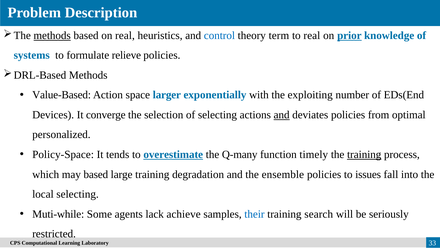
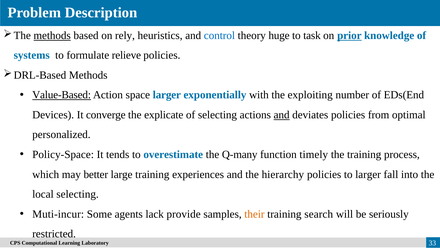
on real: real -> rely (125, 35)
term: term -> huge (279, 35)
to real: real -> task (312, 35)
Value-Based underline: none -> present (62, 95)
selection: selection -> explicate (164, 115)
overestimate underline: present -> none (173, 154)
training underline: present -> none (364, 154)
may based: based -> better (96, 174)
degradation: degradation -> experiences (198, 174)
ensemble: ensemble -> hierarchy (283, 174)
to issues: issues -> larger (368, 174)
Muti-while: Muti-while -> Muti-incur (58, 214)
achieve: achieve -> provide (184, 214)
their colour: blue -> orange (254, 214)
